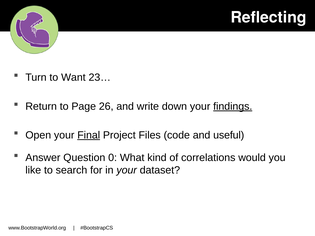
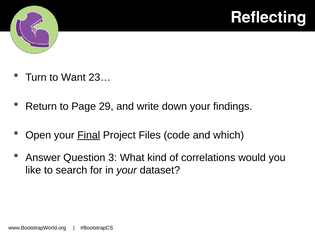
26: 26 -> 29 (106, 106)
findings underline: present -> none (233, 106)
useful: useful -> which (229, 135)
0: 0 -> 3 (113, 158)
